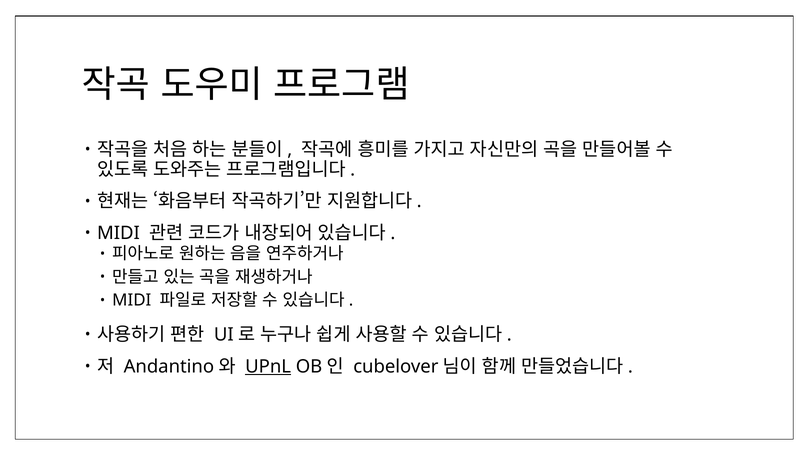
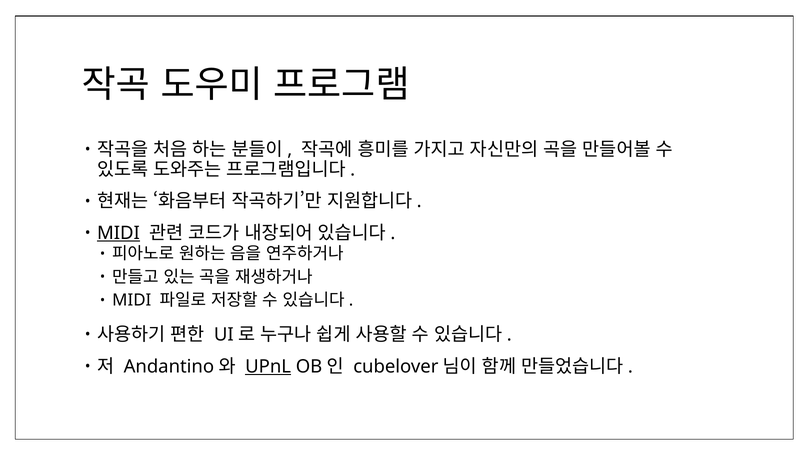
MIDI underline: none -> present (118, 233)
